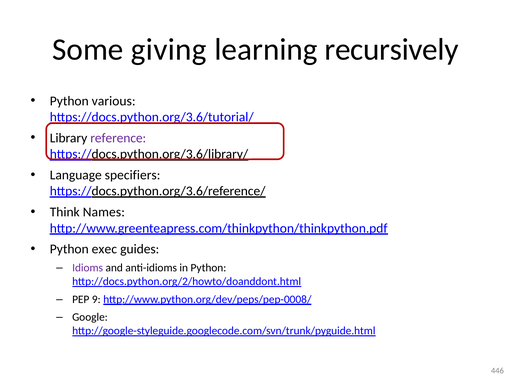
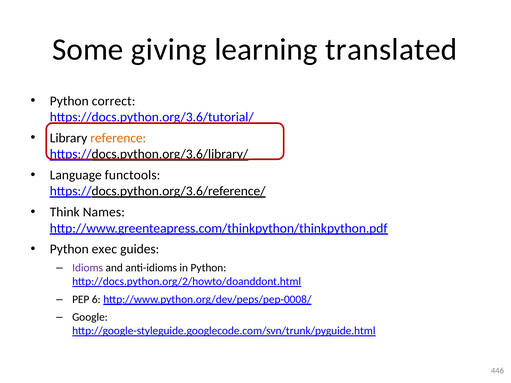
recursively: recursively -> translated (391, 49)
various: various -> correct (114, 101)
reference colour: purple -> orange (118, 138)
specifiers: specifiers -> functools (133, 175)
9: 9 -> 6 (96, 300)
